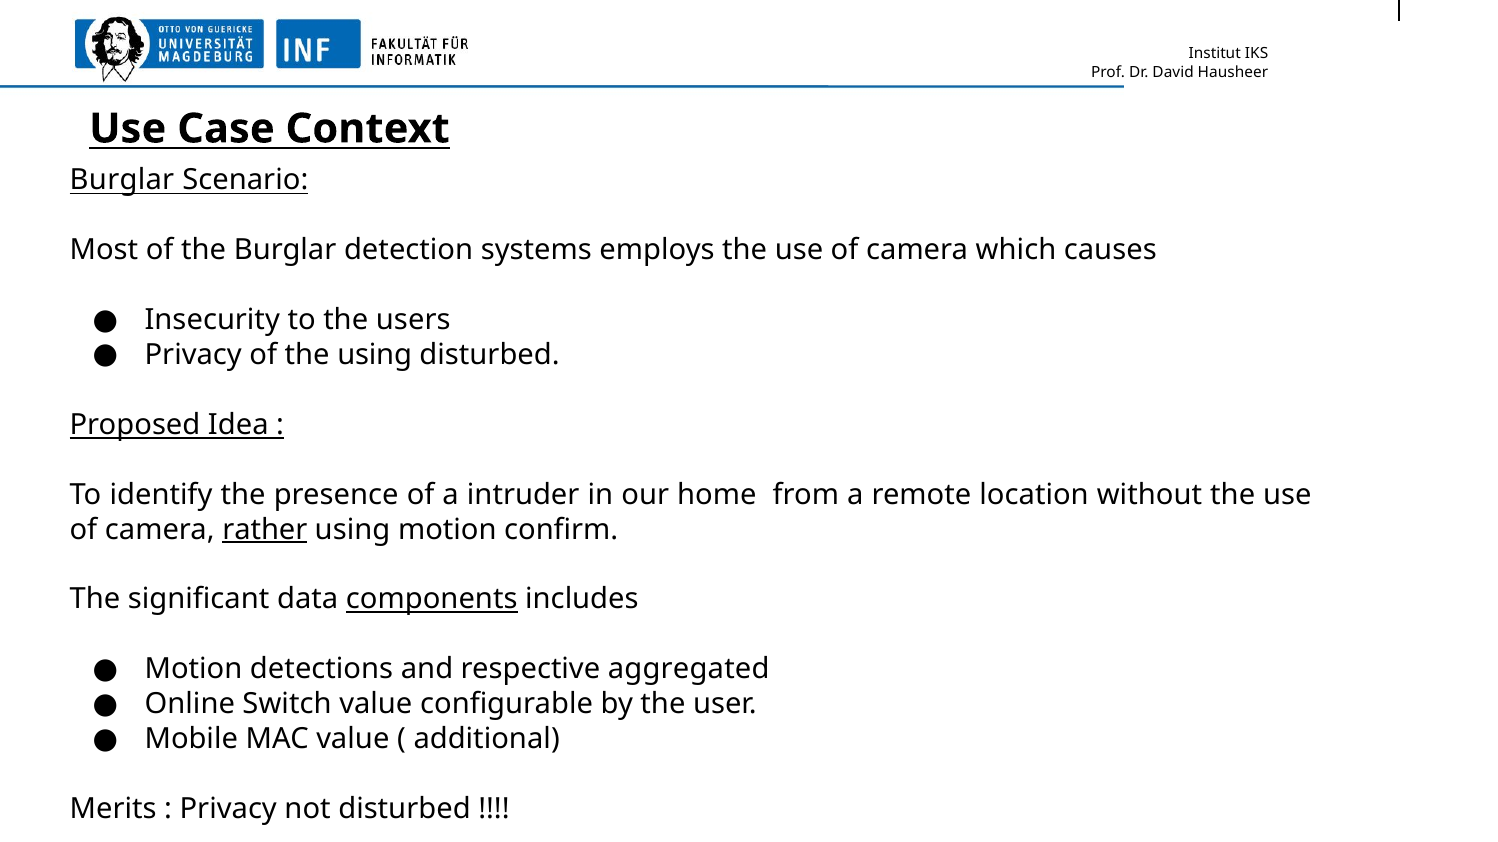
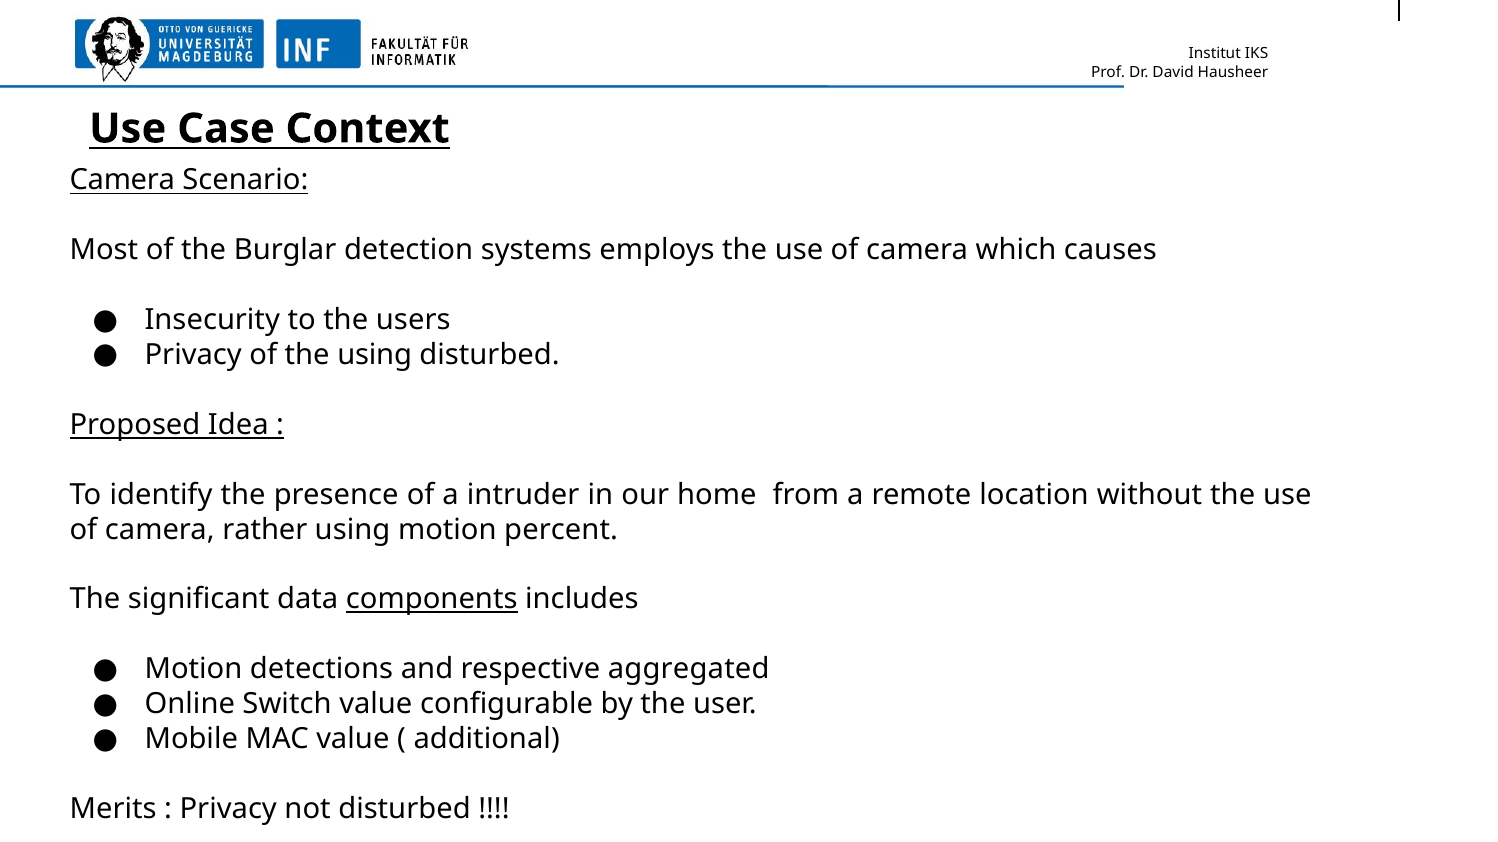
Burglar: Burglar -> Camera (122, 180)
rather underline: present -> none (265, 530)
confirm: confirm -> percent (561, 530)
